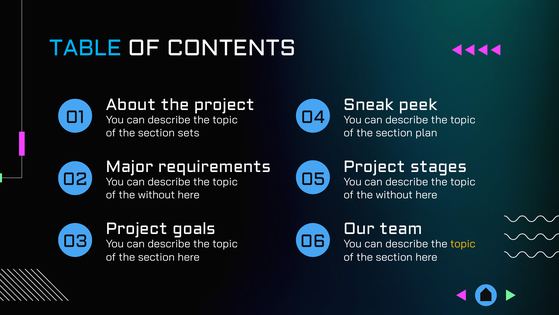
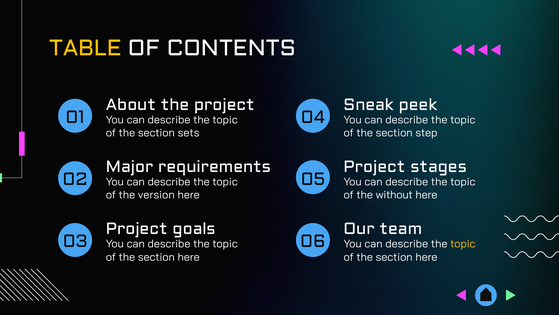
TABLE colour: light blue -> yellow (85, 48)
plan: plan -> step (426, 133)
without: without -> version (156, 195)
